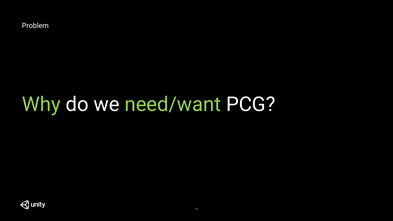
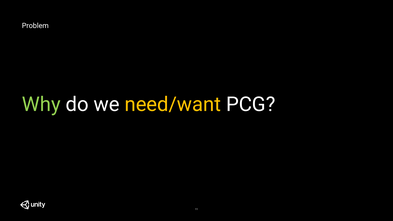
need/want colour: light green -> yellow (173, 104)
